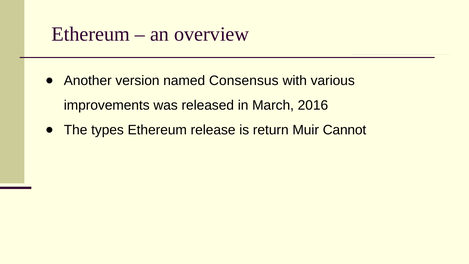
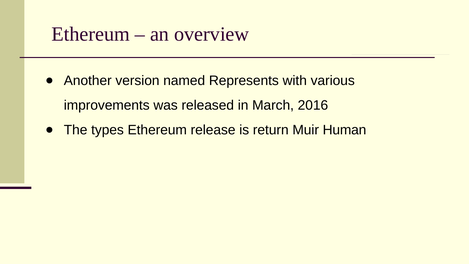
Consensus: Consensus -> Represents (244, 81)
Cannot: Cannot -> Human (345, 130)
